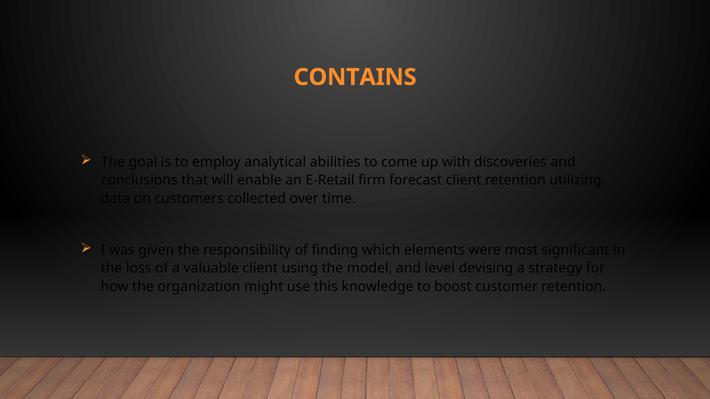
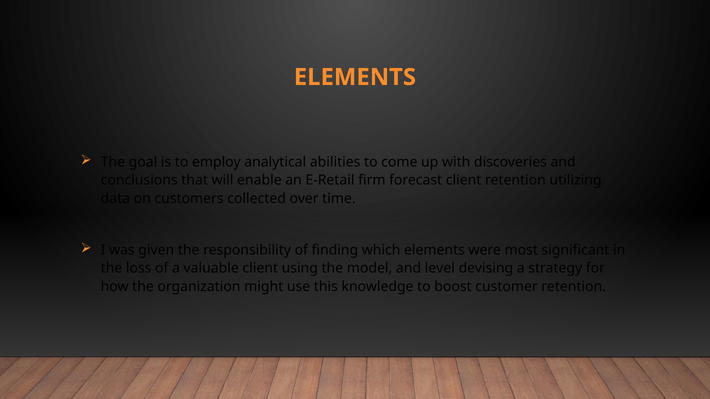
CONTAINS: CONTAINS -> ELEMENTS (355, 77)
